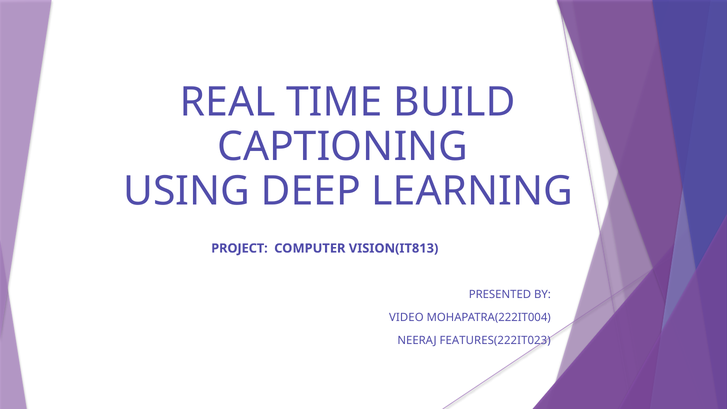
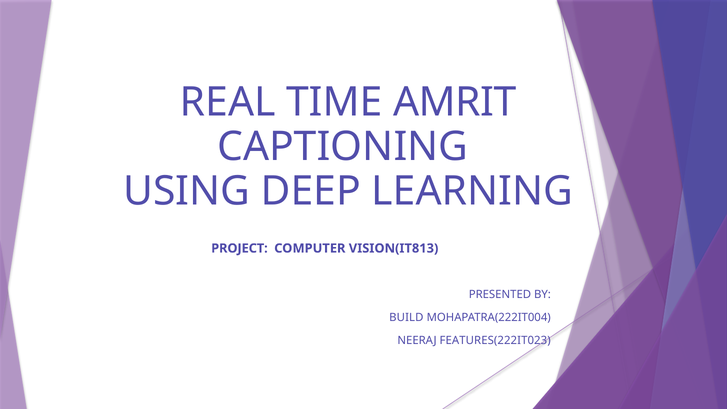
BUILD: BUILD -> AMRIT (455, 102)
VIDEO: VIDEO -> BUILD (406, 318)
